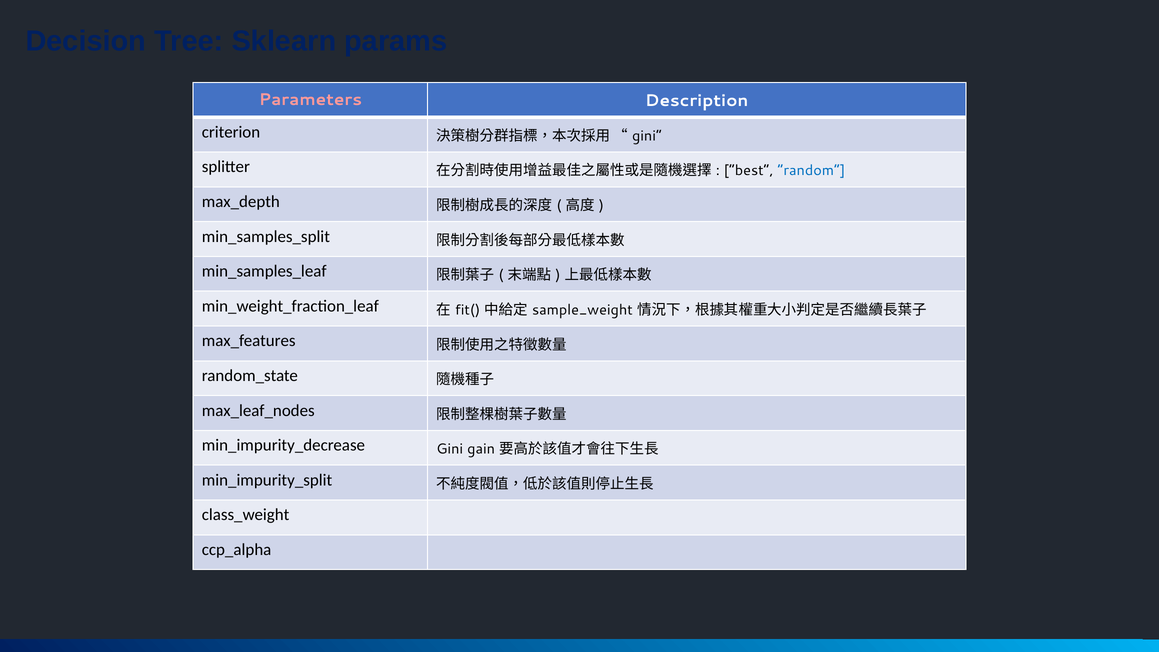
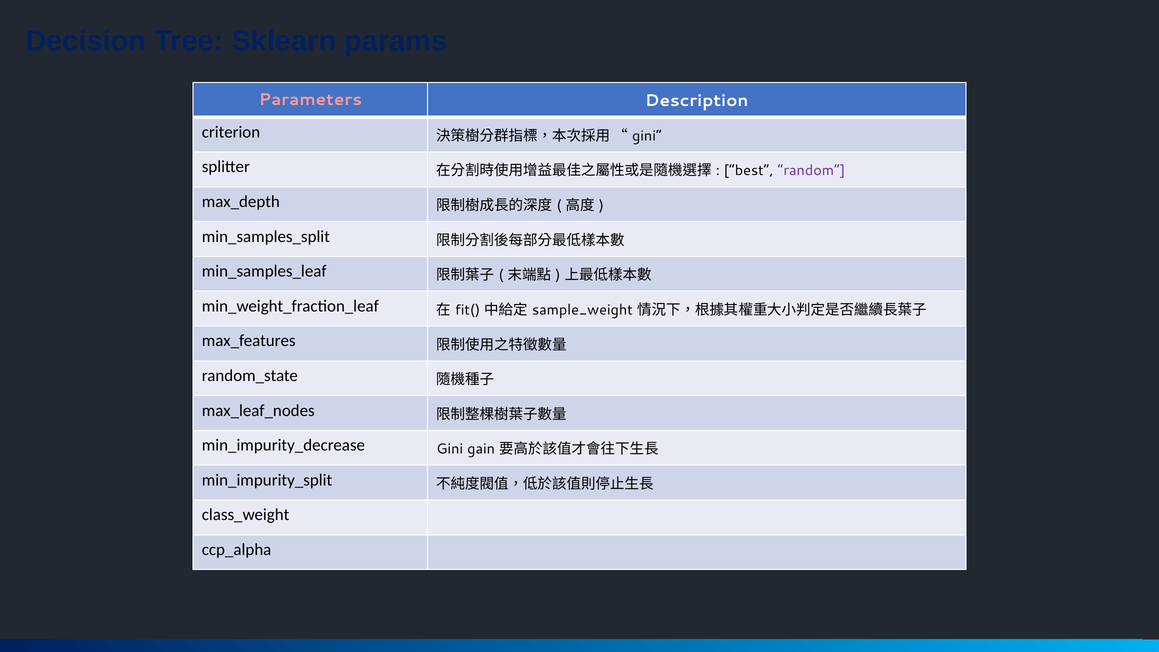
random colour: blue -> purple (811, 171)
